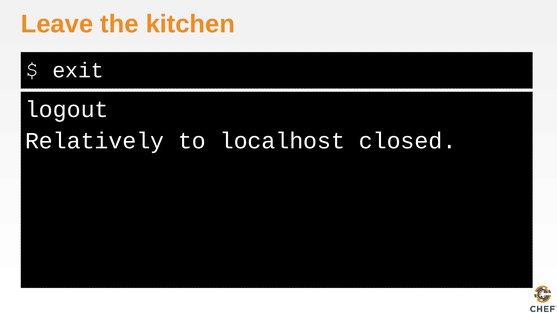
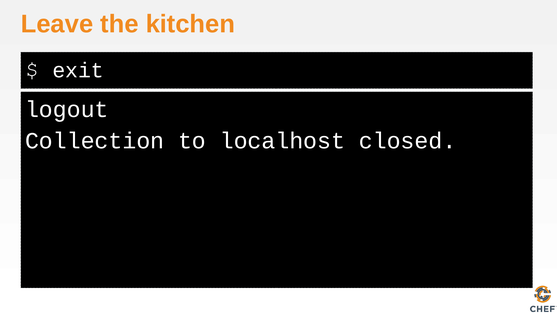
Relatively: Relatively -> Collection (95, 141)
